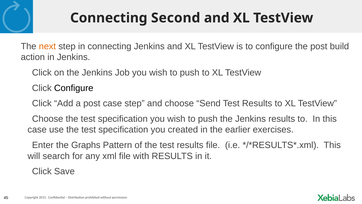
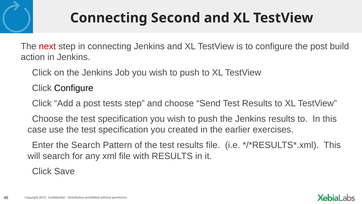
next colour: orange -> red (47, 46)
post case: case -> tests (112, 103)
the Graphs: Graphs -> Search (86, 145)
